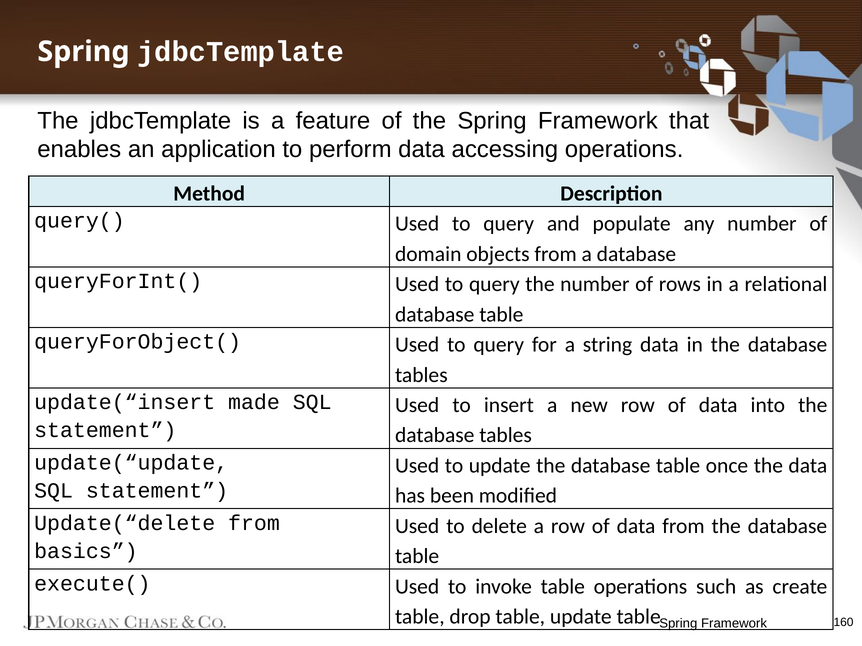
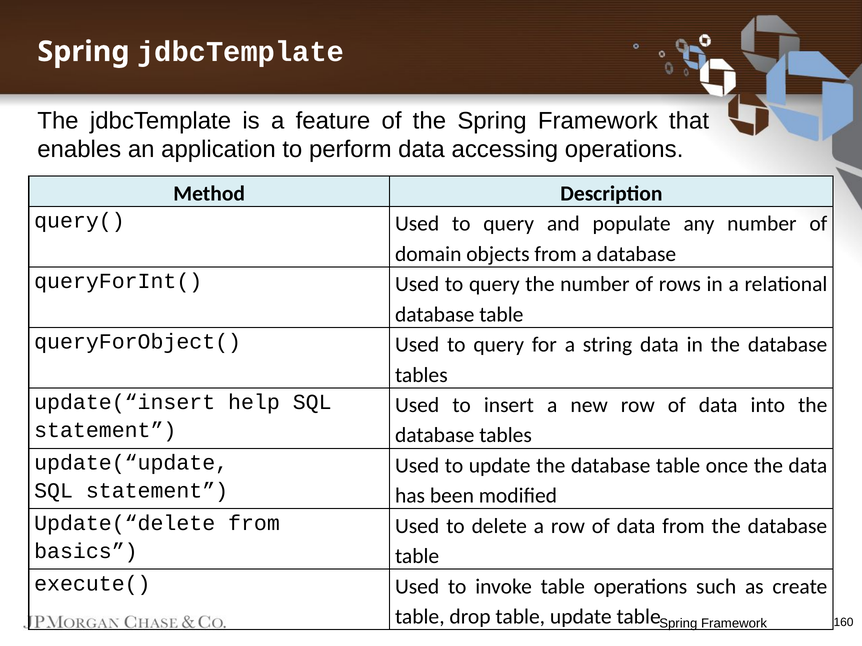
made: made -> help (254, 403)
